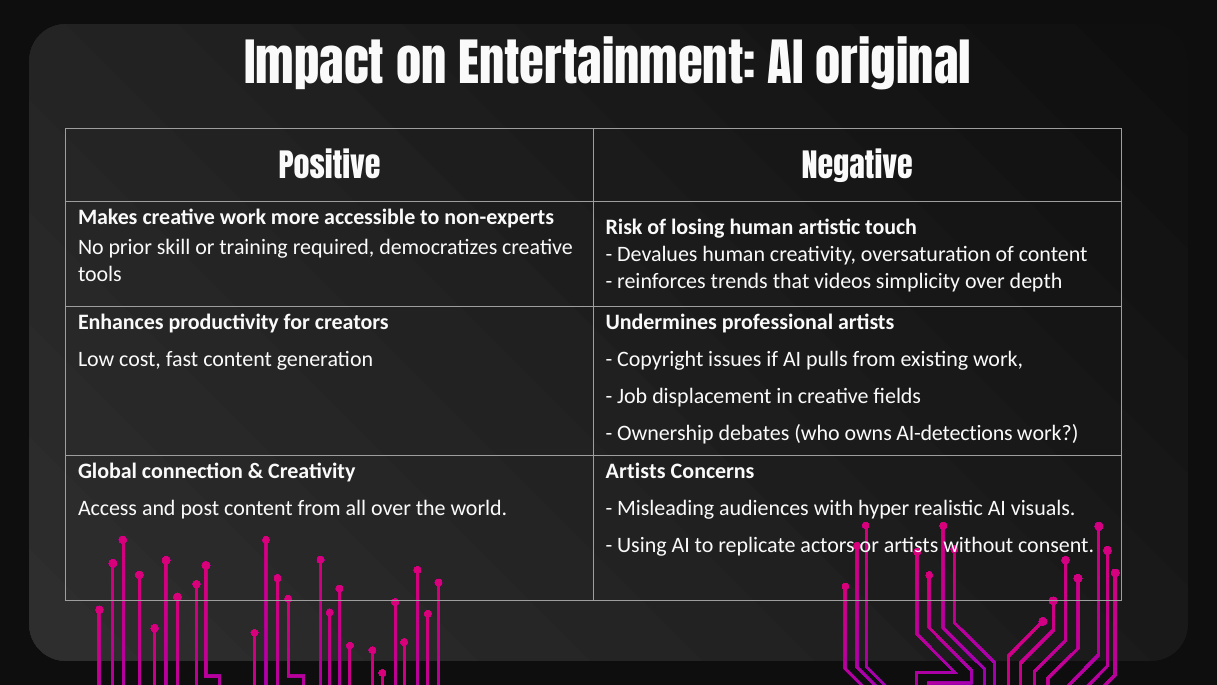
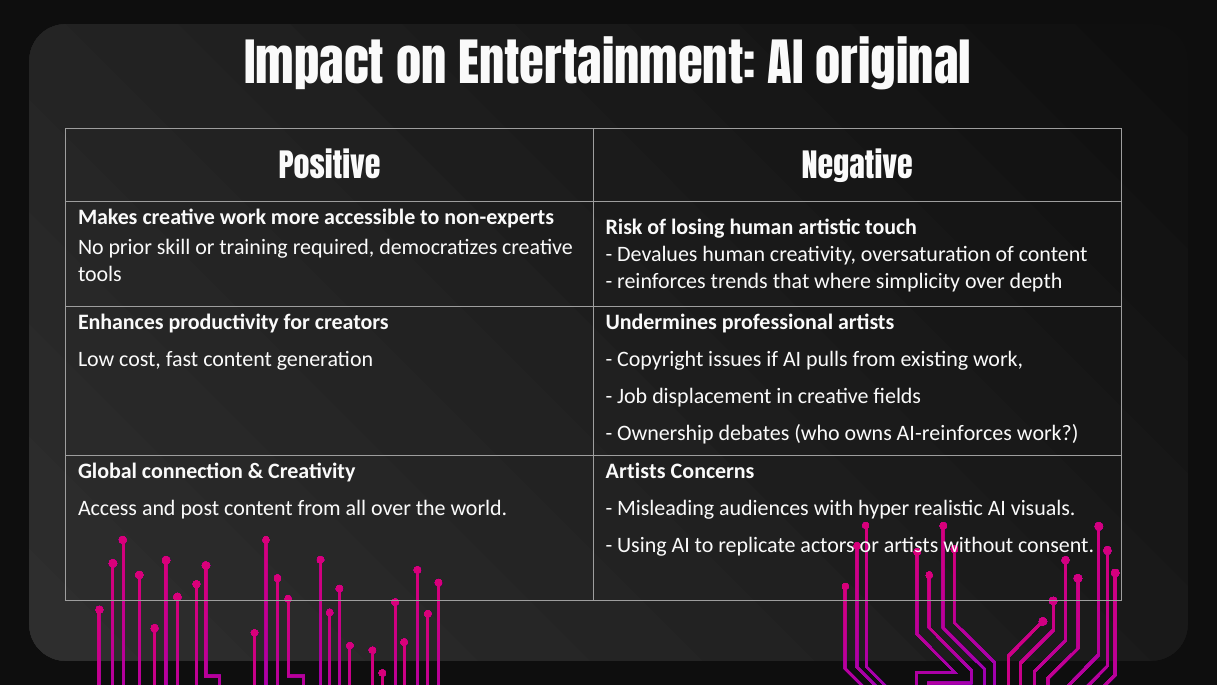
videos: videos -> where (843, 281)
AI-detections: AI-detections -> AI-reinforces (954, 433)
